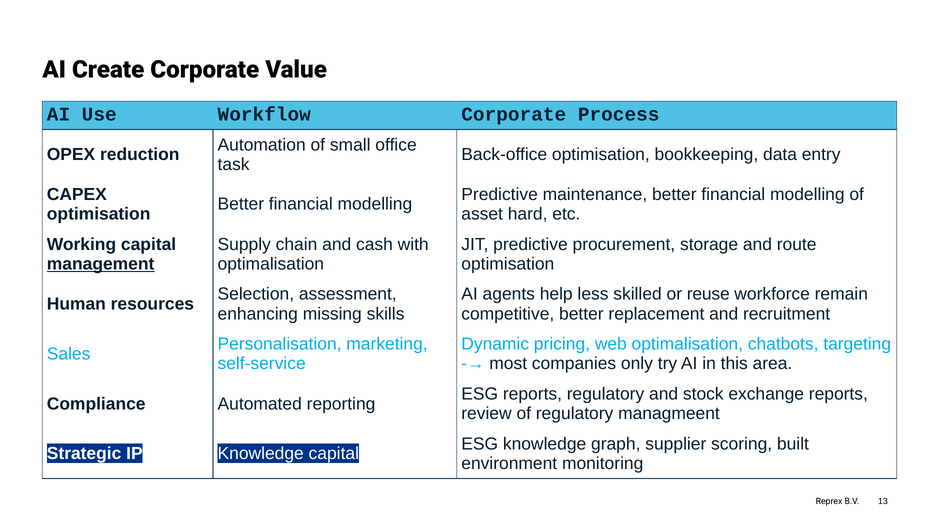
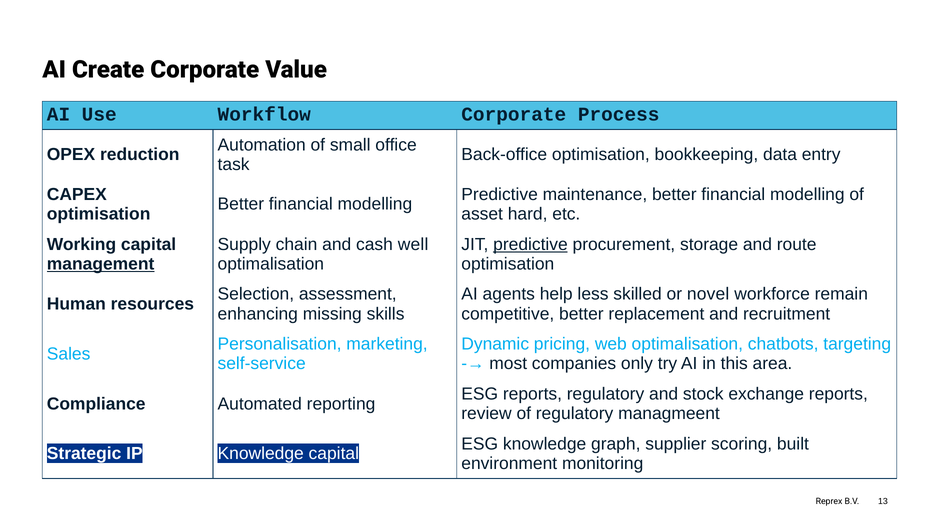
with: with -> well (413, 244)
predictive underline: none -> present (530, 244)
reuse: reuse -> novel (708, 294)
